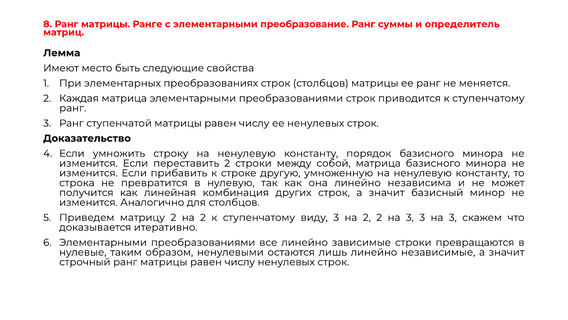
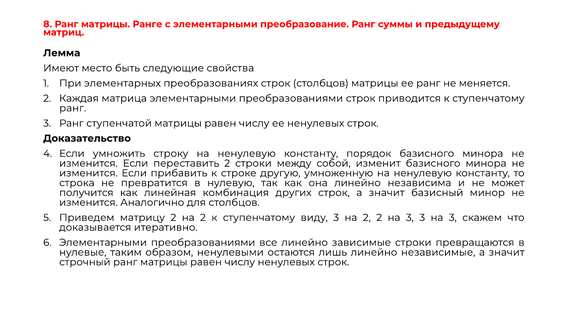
определитель: определитель -> предыдущему (462, 24)
собой матрица: матрица -> изменит (378, 163)
